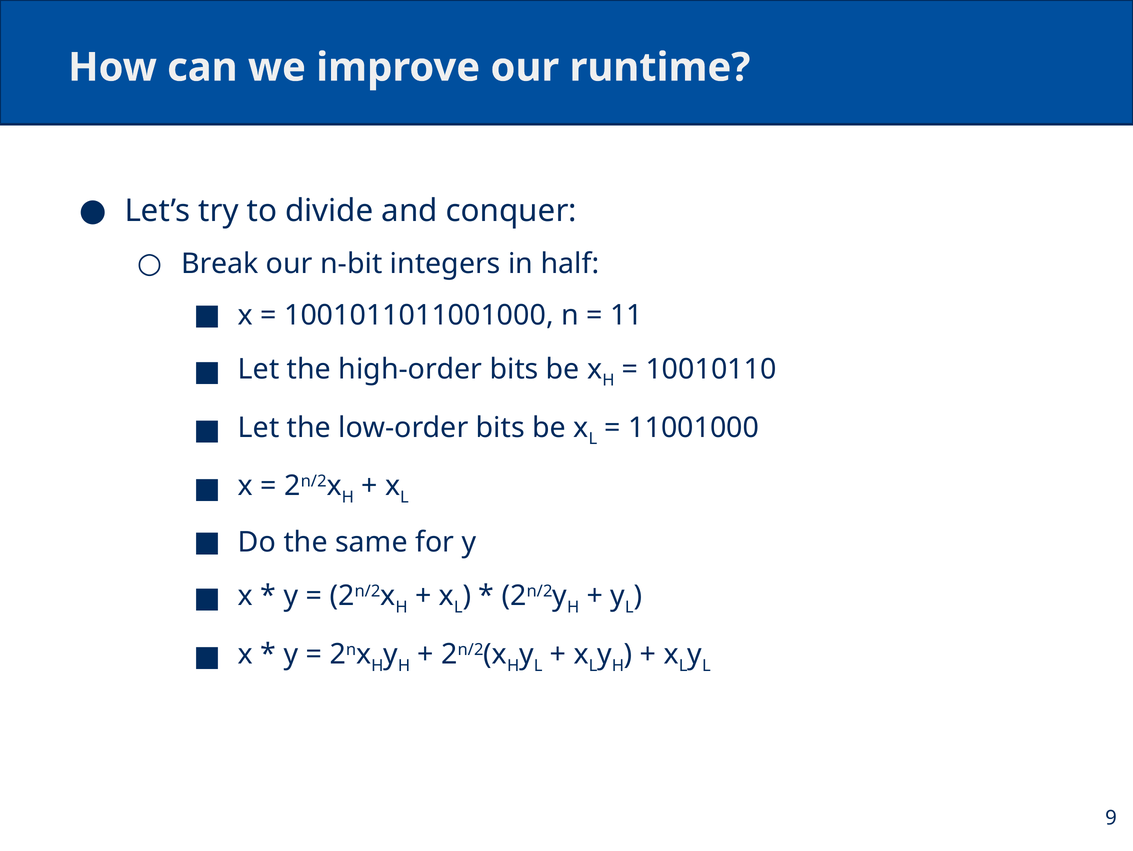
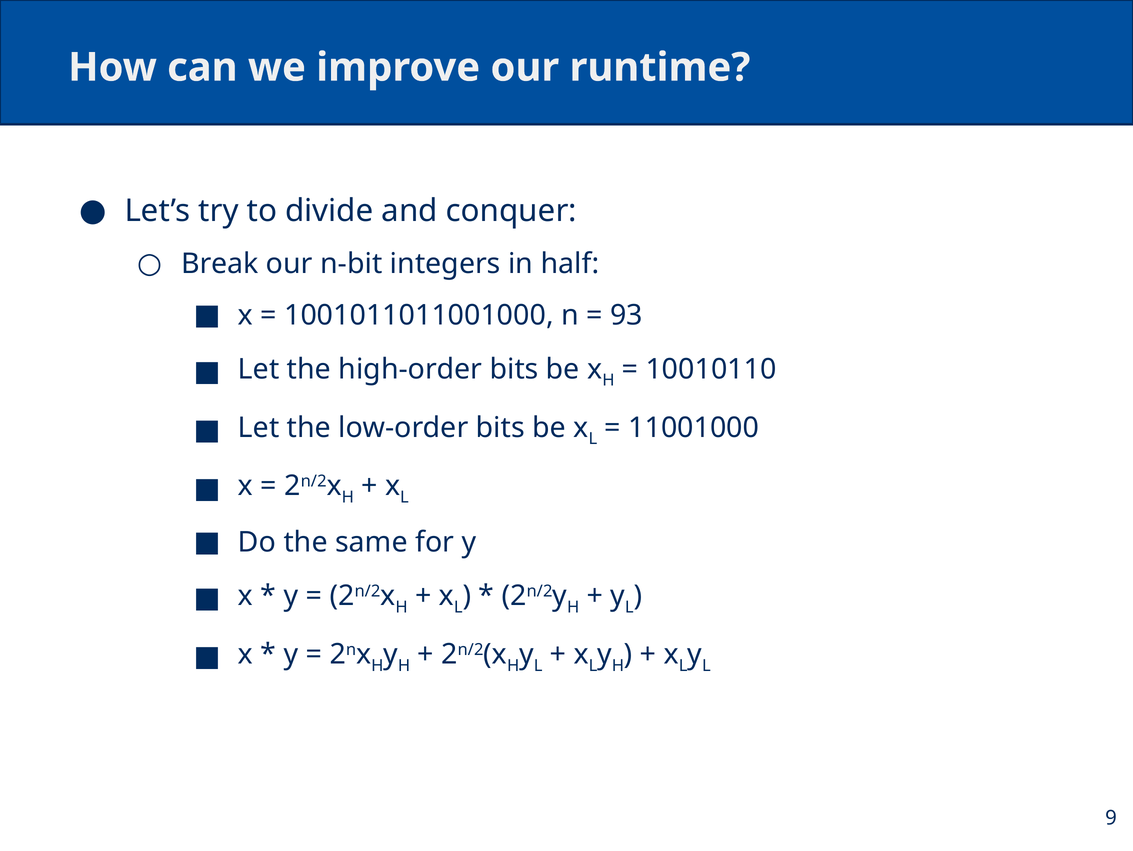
11: 11 -> 93 (626, 315)
